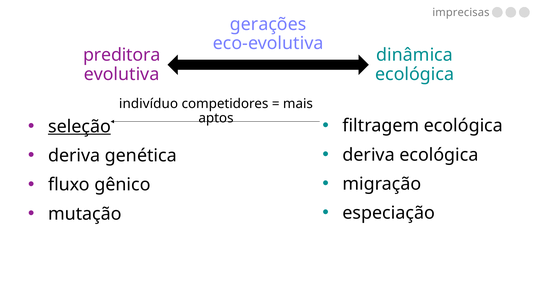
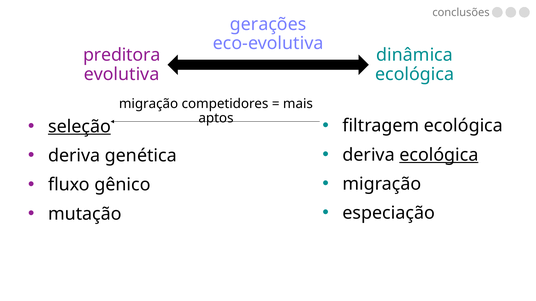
imprecisas: imprecisas -> conclusões (461, 13)
indivíduo: indivíduo -> migração (149, 104)
ecológica underline: none -> present (439, 155)
